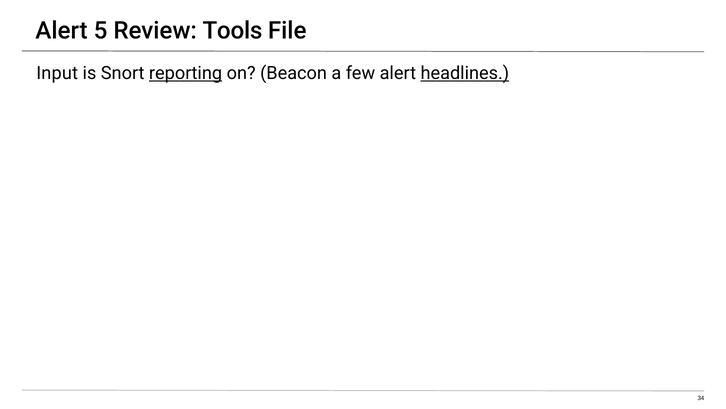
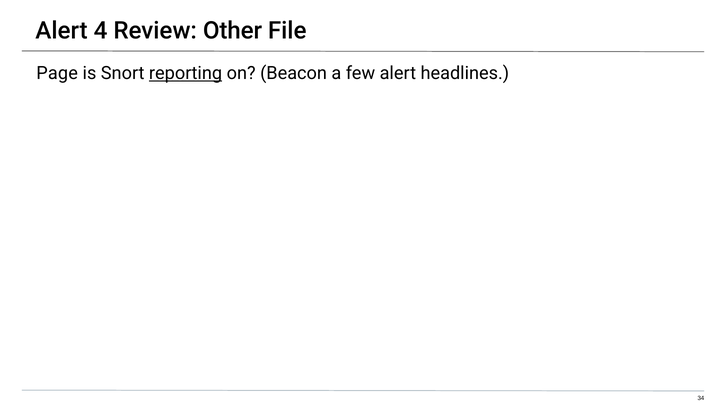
5: 5 -> 4 (101, 31)
Tools: Tools -> Other (232, 31)
Input: Input -> Page (57, 73)
headlines underline: present -> none (465, 73)
